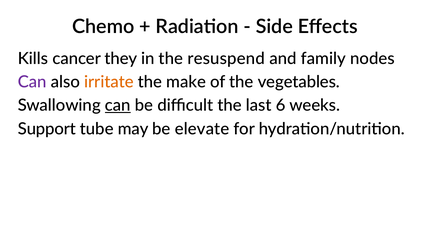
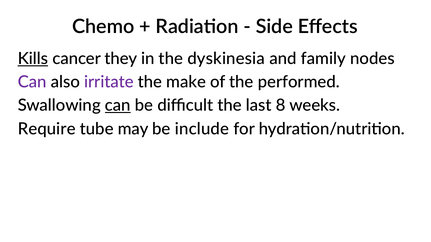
Kills underline: none -> present (33, 59)
resuspend: resuspend -> dyskinesia (226, 59)
irritate colour: orange -> purple (109, 82)
vegetables: vegetables -> performed (299, 82)
6: 6 -> 8 (281, 106)
Support: Support -> Require (47, 129)
elevate: elevate -> include (202, 129)
